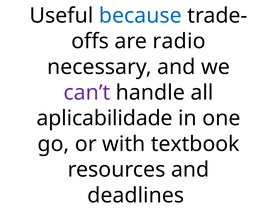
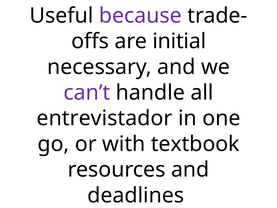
because colour: blue -> purple (140, 16)
radio: radio -> initial (179, 41)
aplicabilidade: aplicabilidade -> entrevistador (104, 118)
